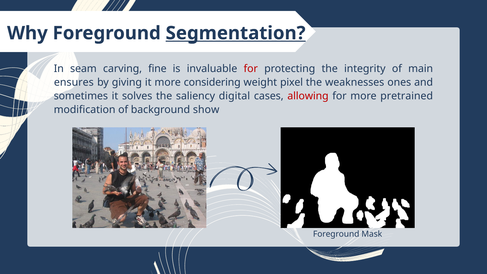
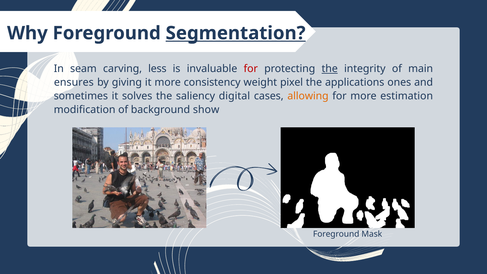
fine: fine -> less (157, 69)
the underline: none -> present (330, 69)
considering: considering -> consistency (212, 82)
weaknesses: weaknesses -> applications (355, 82)
allowing colour: red -> orange (308, 96)
pretrained: pretrained -> estimation (407, 96)
